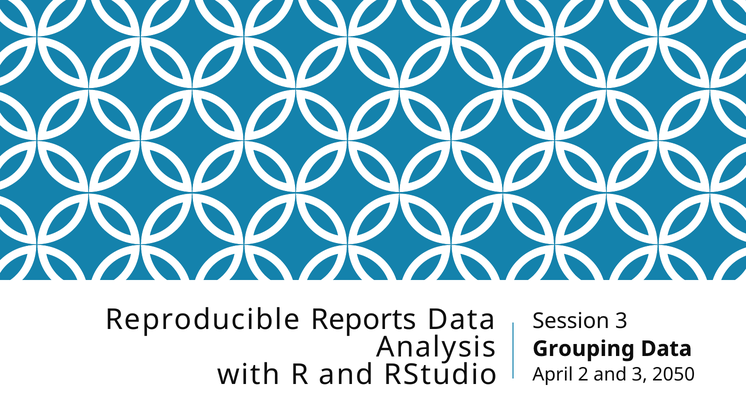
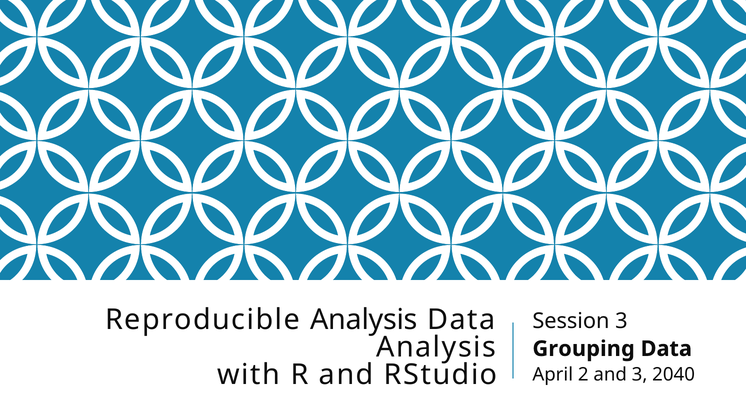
Reproducible Reports: Reports -> Analysis (364, 319)
2050: 2050 -> 2040 (674, 374)
